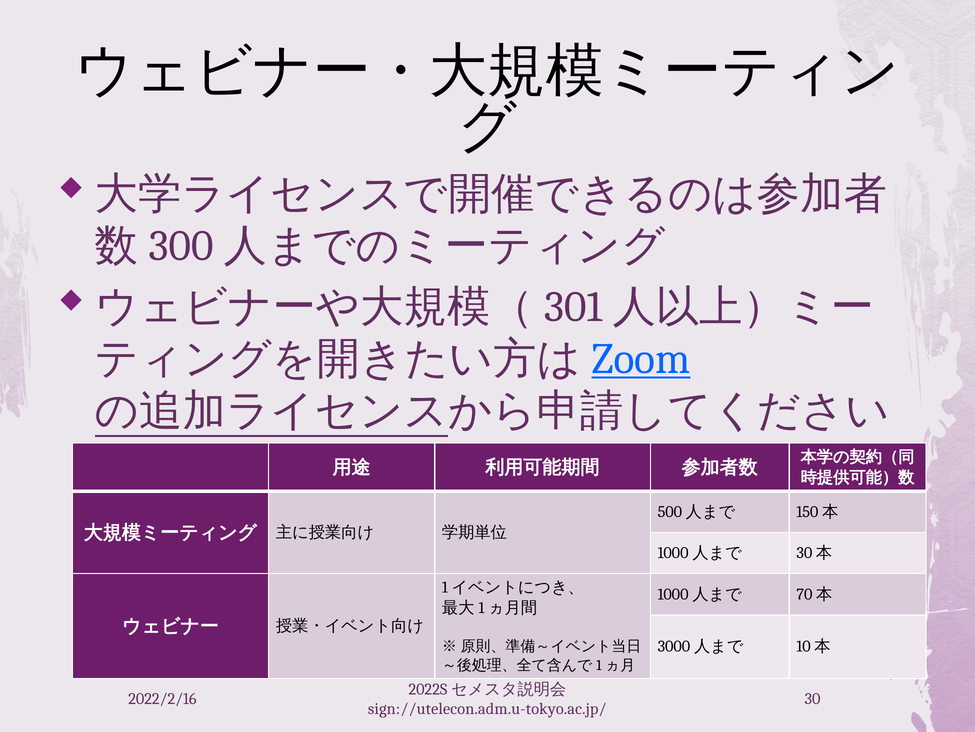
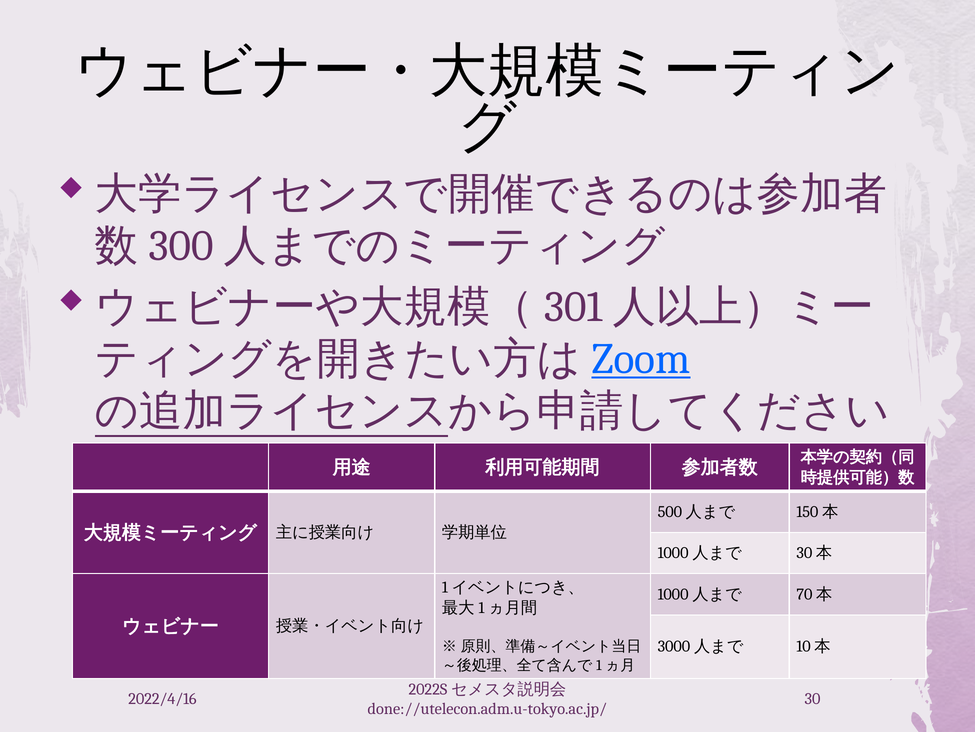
2022/2/16: 2022/2/16 -> 2022/4/16 (162, 698)
sign://utelecon.adm.u-tokyo.ac.jp/: sign://utelecon.adm.u-tokyo.ac.jp/ -> done://utelecon.adm.u-tokyo.ac.jp/ (487, 708)
